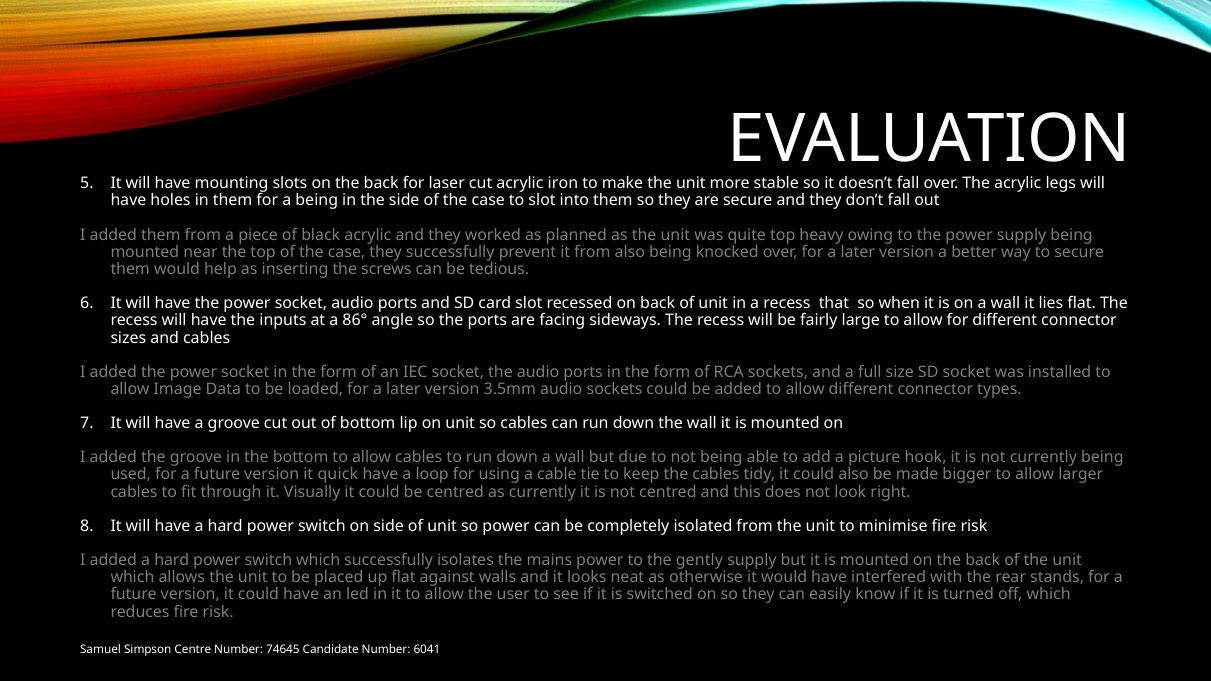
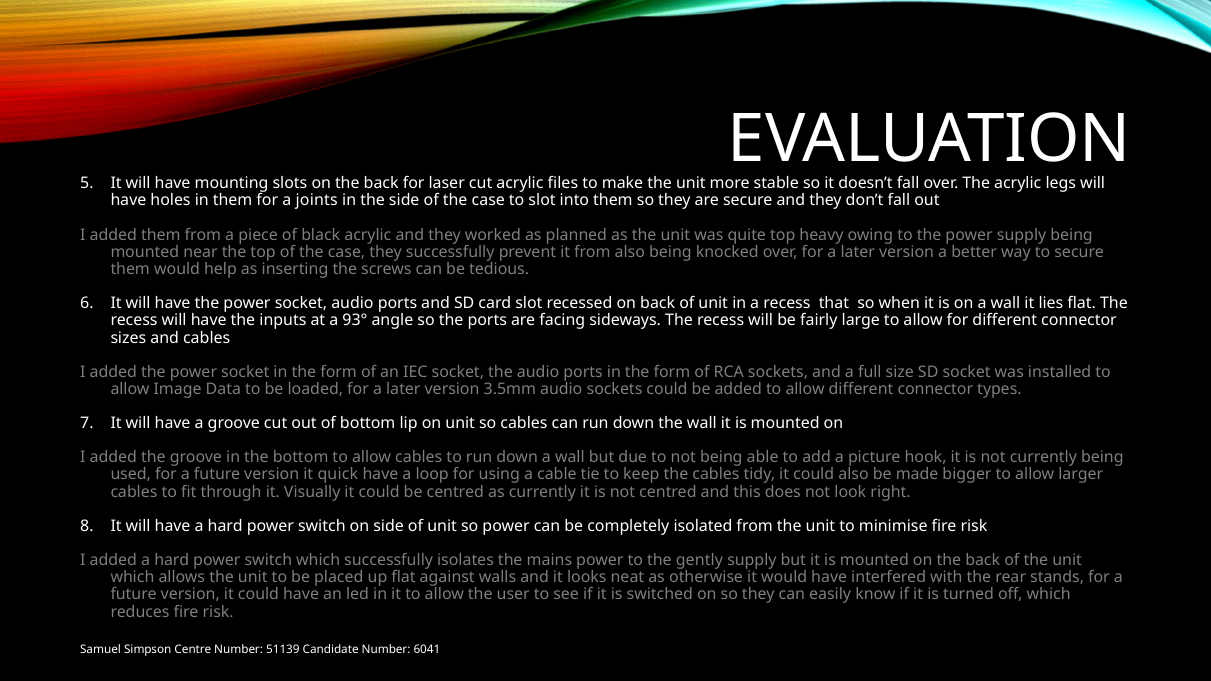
iron: iron -> files (563, 183)
a being: being -> joints (317, 201)
86°: 86° -> 93° (355, 321)
74645: 74645 -> 51139 (283, 649)
